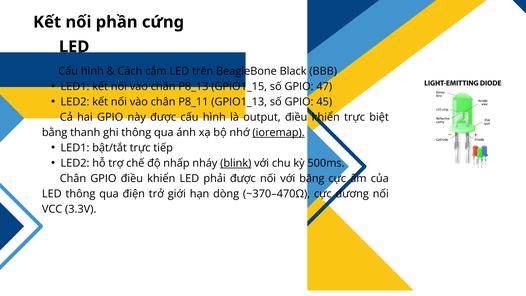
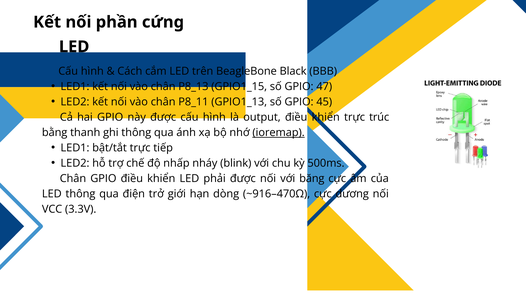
biệt: biệt -> trúc (379, 117)
blink underline: present -> none (236, 163)
~370–470Ω: ~370–470Ω -> ~916–470Ω (277, 194)
